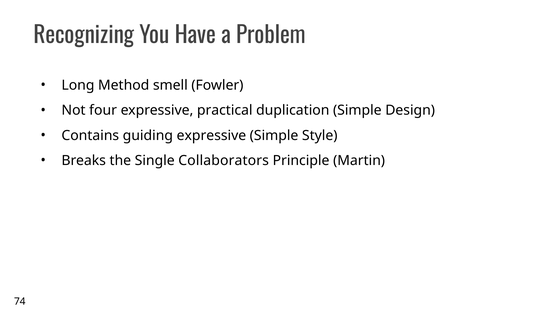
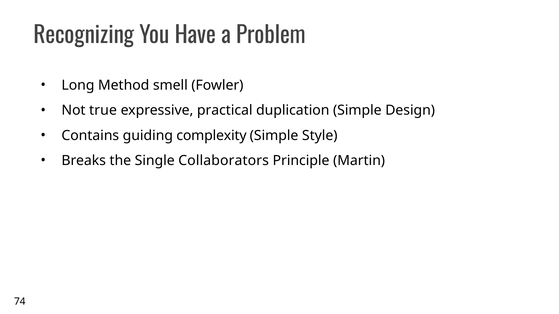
four: four -> true (103, 111)
guiding expressive: expressive -> complexity (211, 136)
